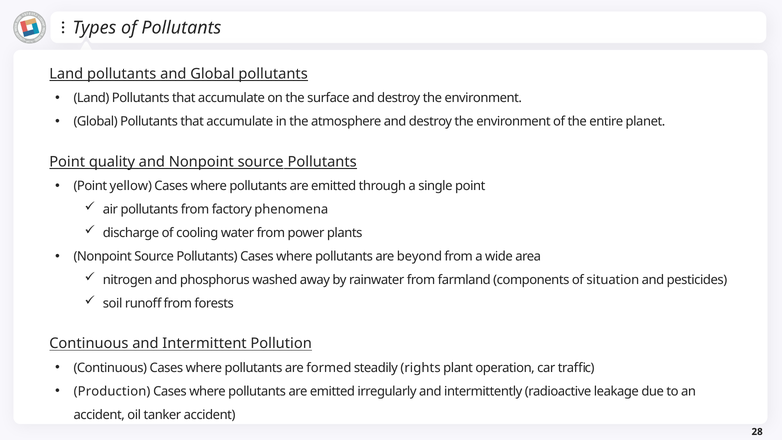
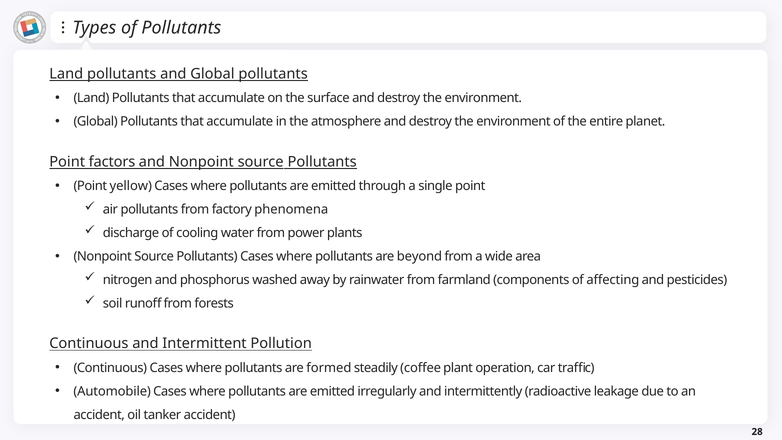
quality: quality -> factors (112, 162)
situation: situation -> affecting (613, 280)
rights: rights -> coffee (421, 368)
Production: Production -> Automobile (112, 391)
